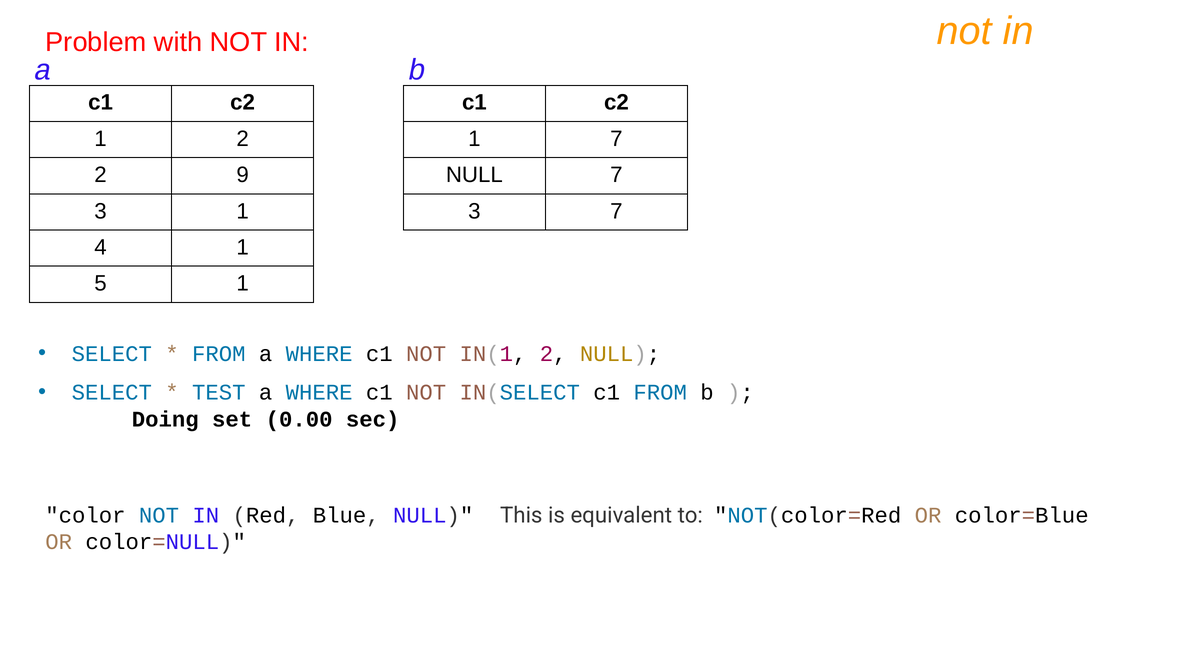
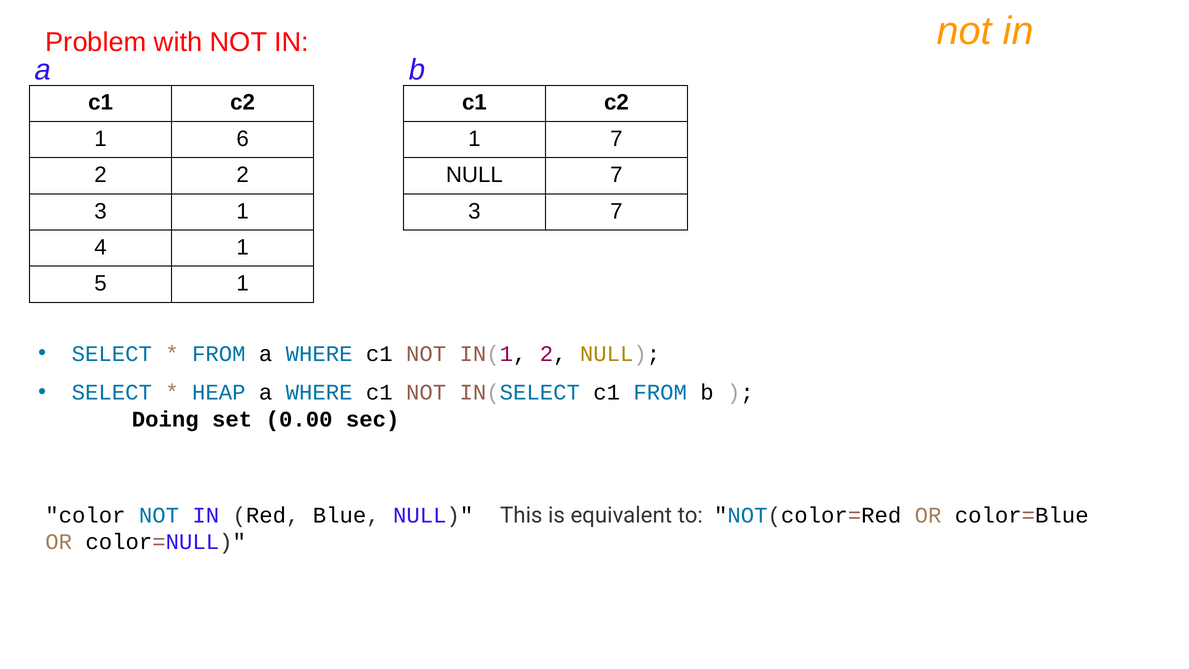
1 2: 2 -> 6 (243, 139)
2 9: 9 -> 2 (243, 175)
TEST: TEST -> HEAP (219, 392)
